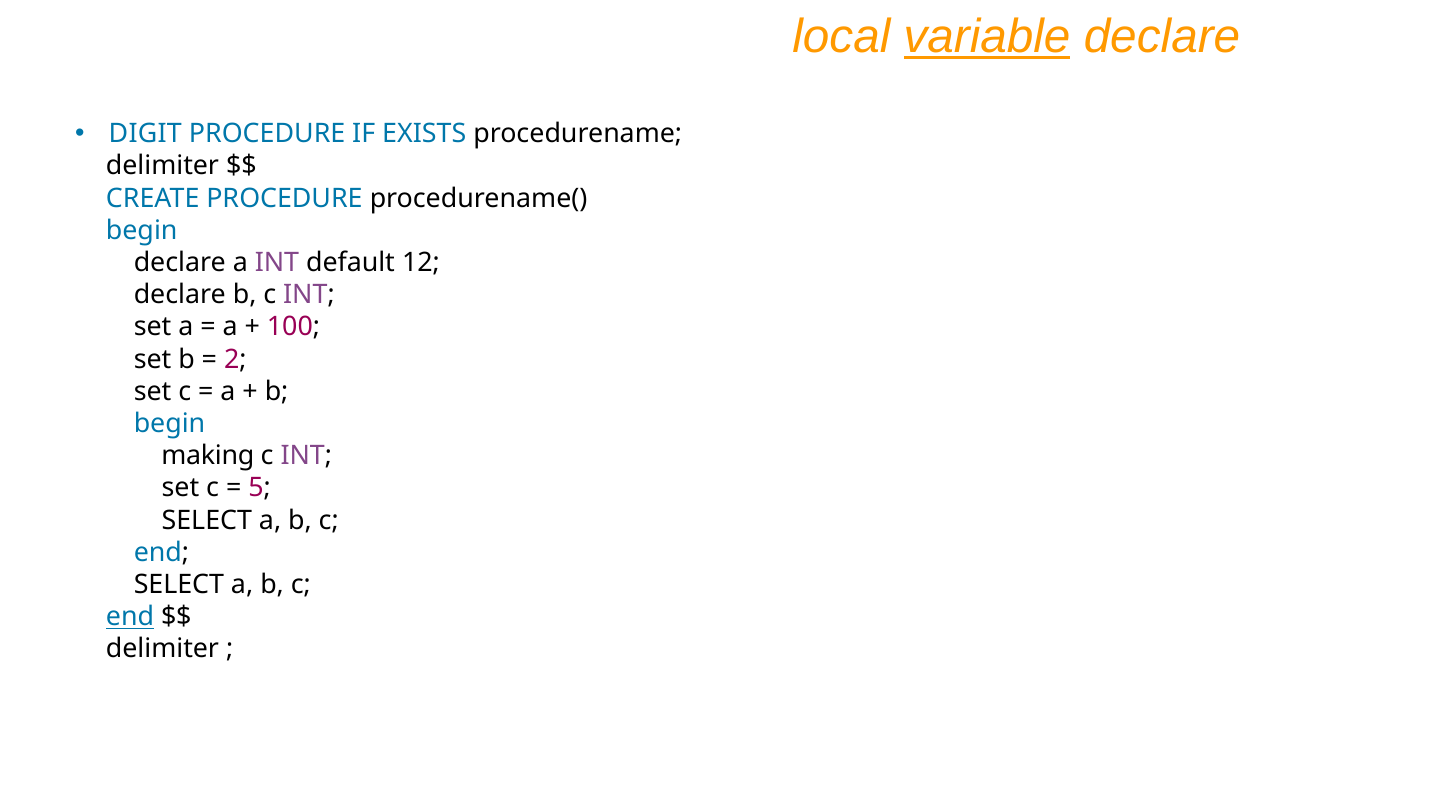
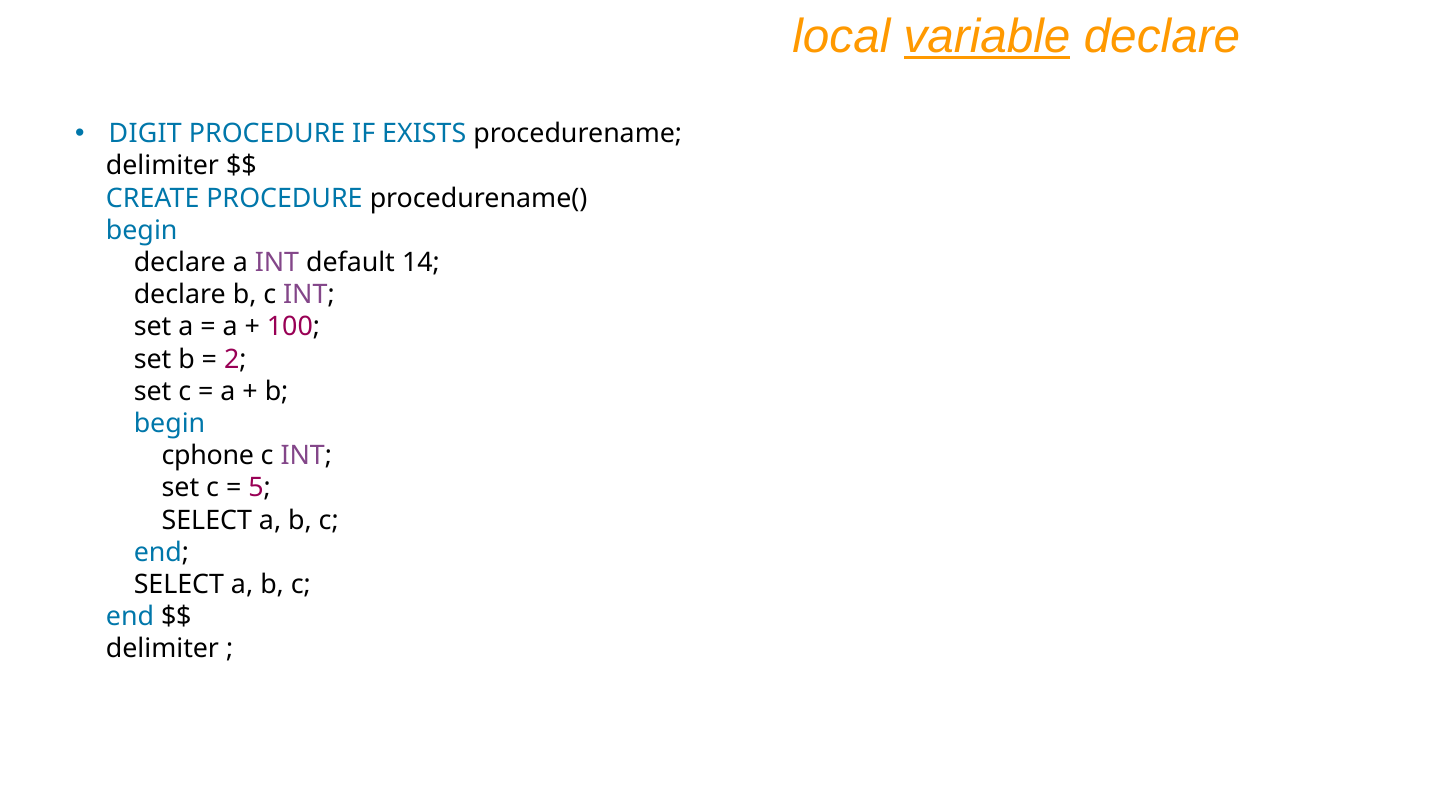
12: 12 -> 14 (421, 262)
making: making -> cphone (208, 456)
end underline: present -> none (130, 616)
